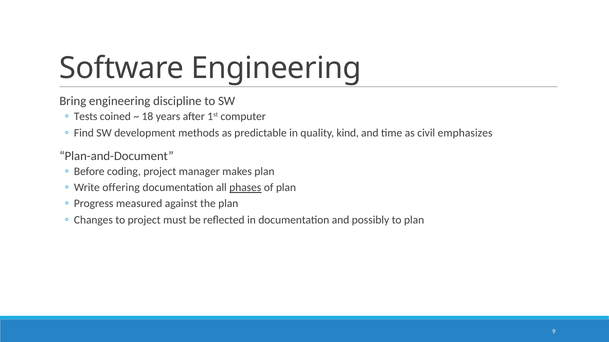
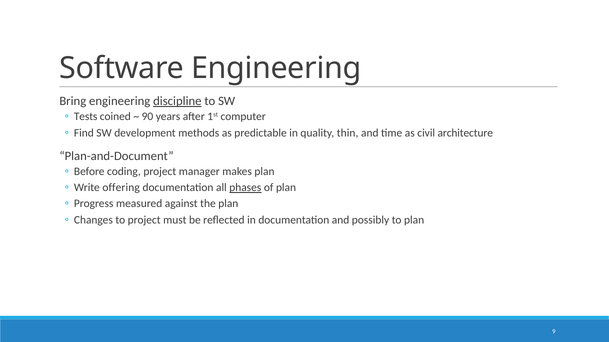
discipline underline: none -> present (177, 101)
18: 18 -> 90 (147, 117)
kind: kind -> thin (348, 133)
emphasizes: emphasizes -> architecture (465, 133)
